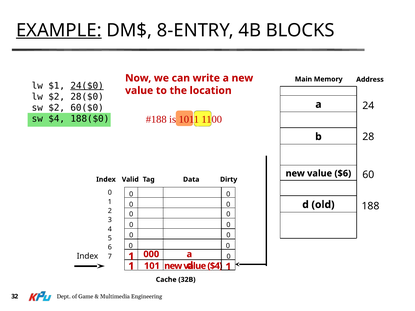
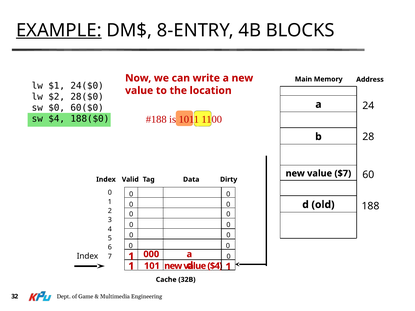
24($0 underline: present -> none (87, 86)
sw $2: $2 -> $0 (57, 108)
$6: $6 -> $7 (343, 174)
